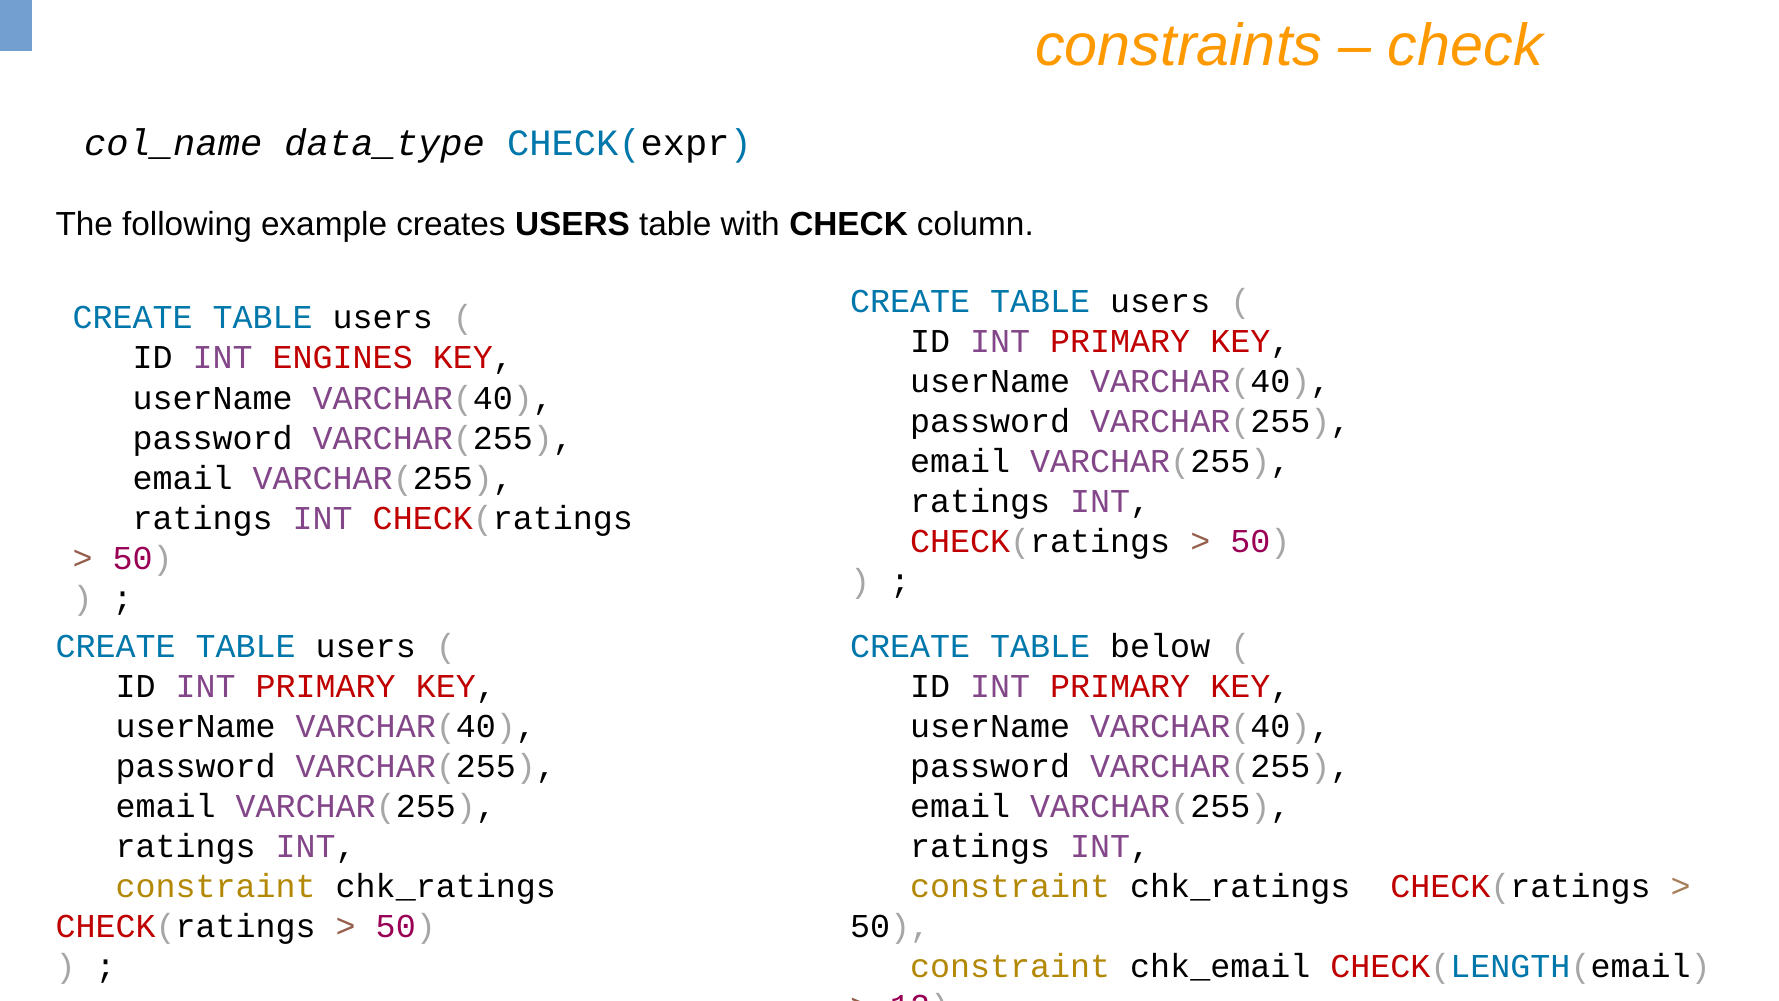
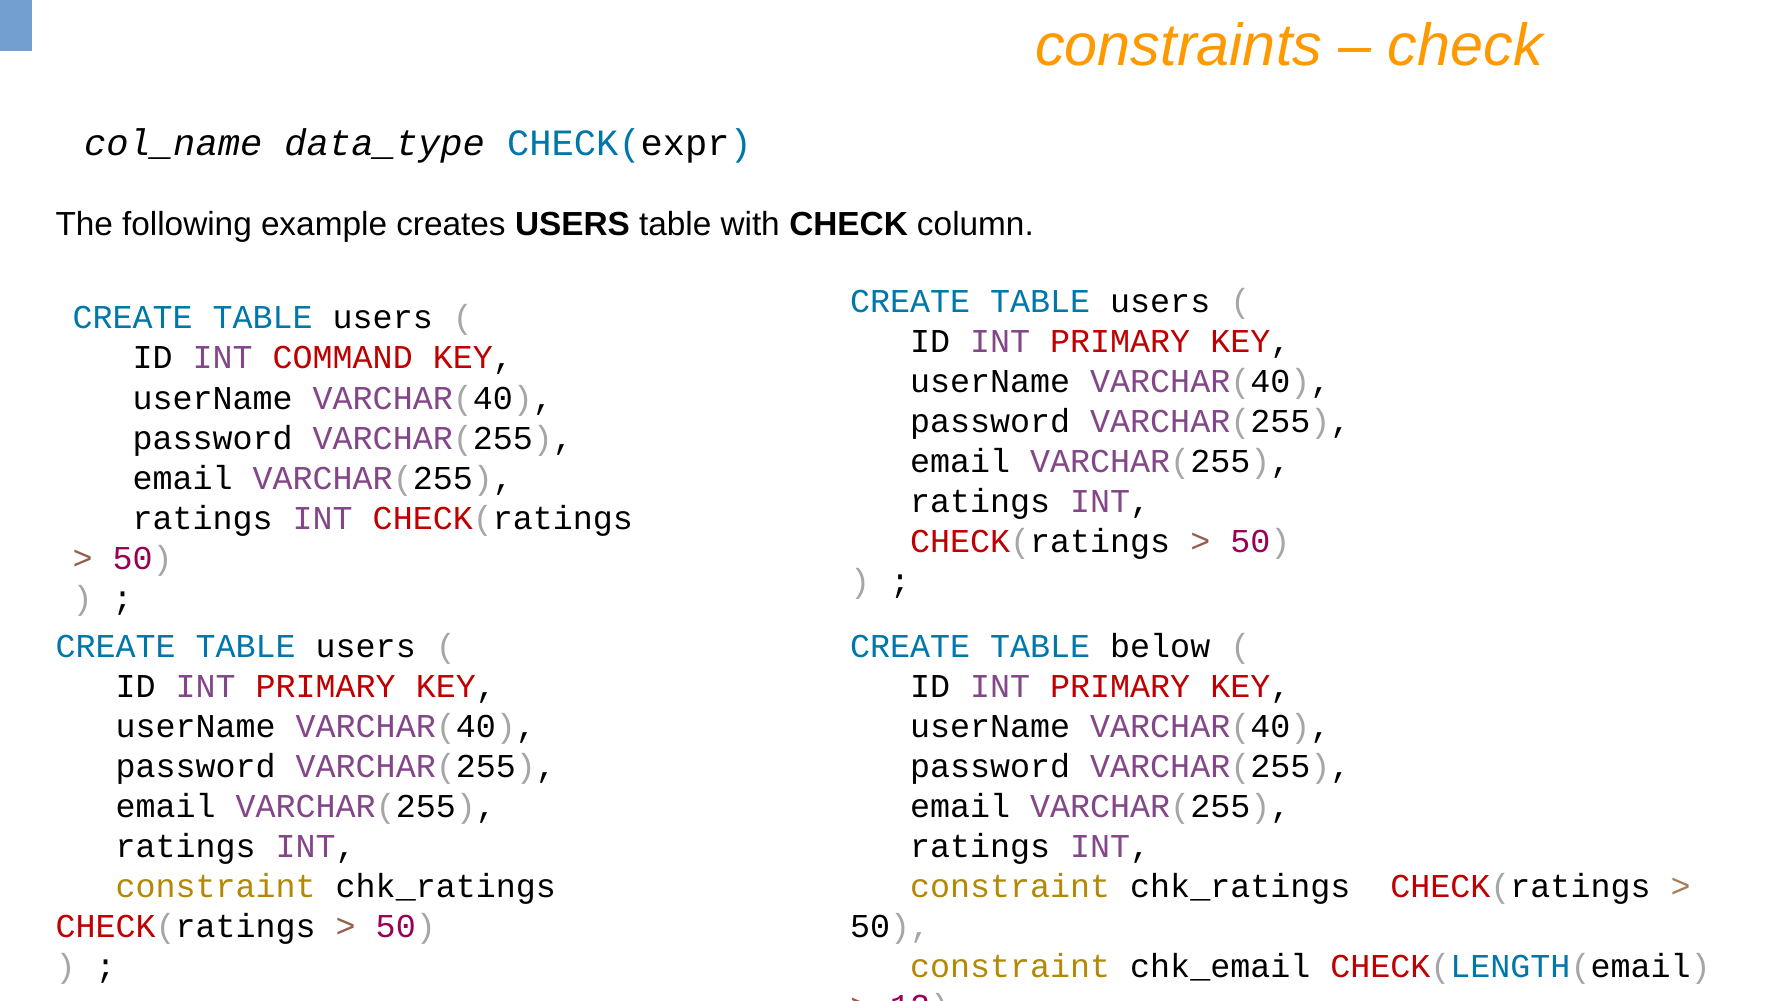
ENGINES: ENGINES -> COMMAND (343, 358)
